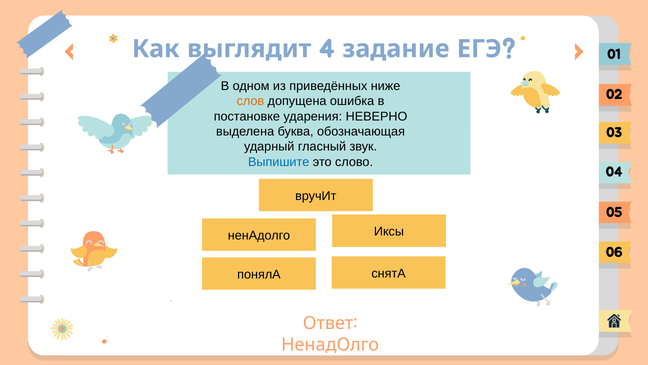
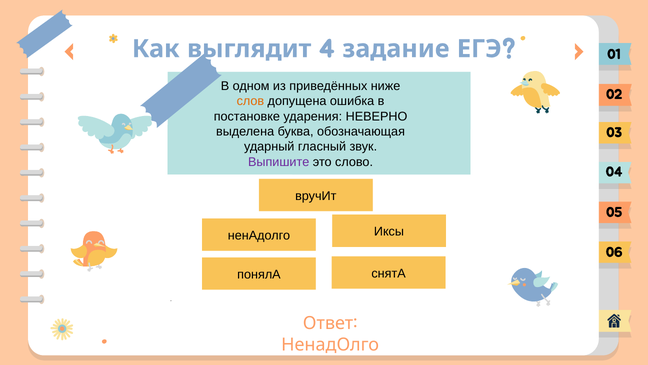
Выпишите colour: blue -> purple (279, 162)
